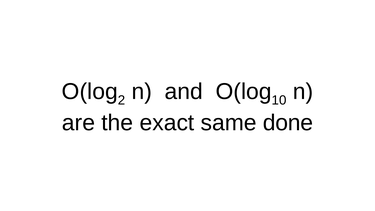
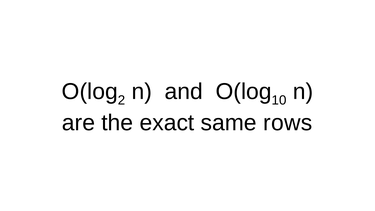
done: done -> rows (288, 123)
